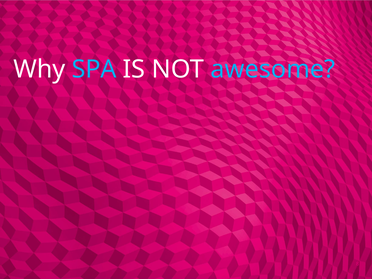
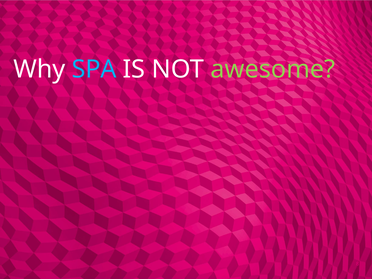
awesome colour: light blue -> light green (273, 69)
